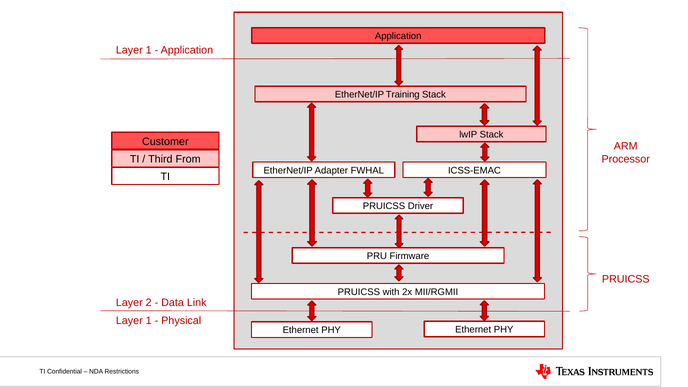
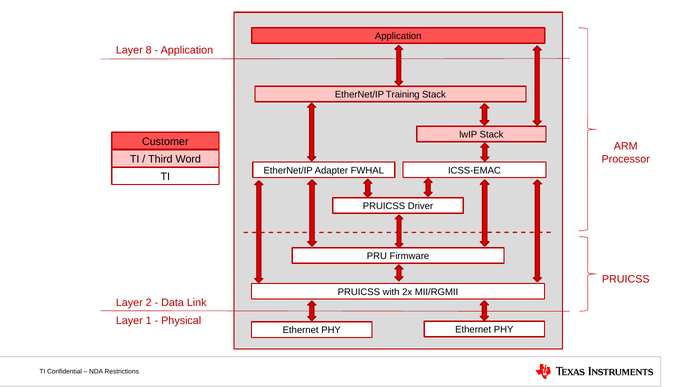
1: 1 -> 8 (149, 50)
From: From -> Word (188, 159)
